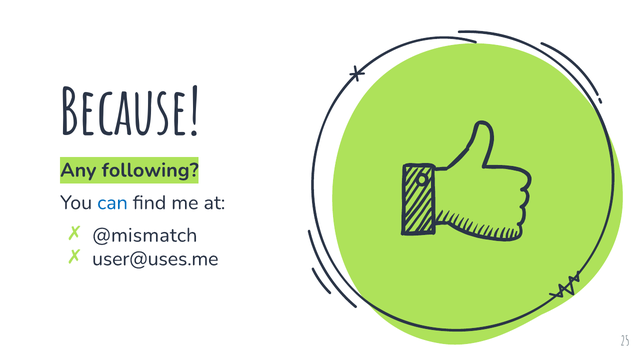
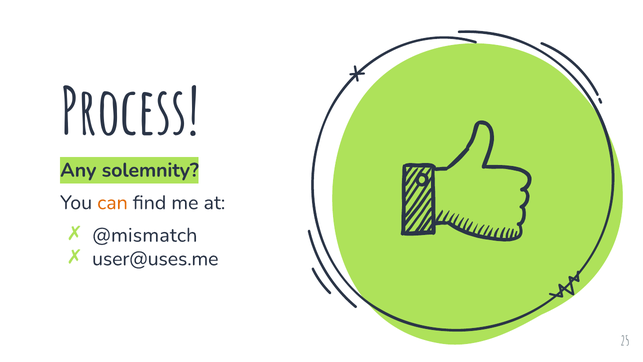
Because: Because -> Process (130, 113)
following: following -> solemnity (150, 170)
can colour: blue -> orange (112, 203)
